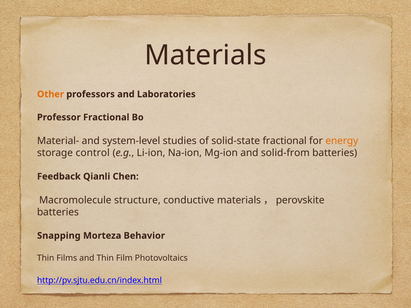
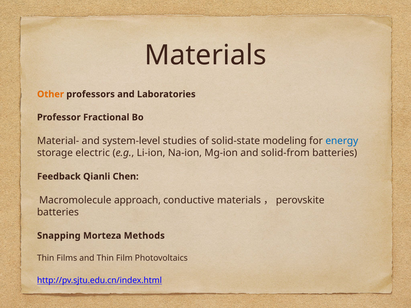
solid-state fractional: fractional -> modeling (285, 141)
energy colour: orange -> blue (342, 141)
control: control -> electric (93, 153)
structure: structure -> approach (137, 200)
Behavior: Behavior -> Methods (144, 236)
